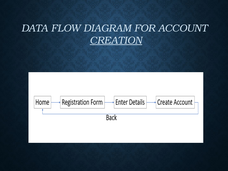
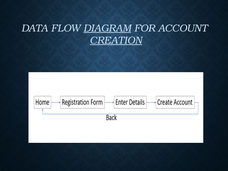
DIAGRAM underline: none -> present (107, 28)
